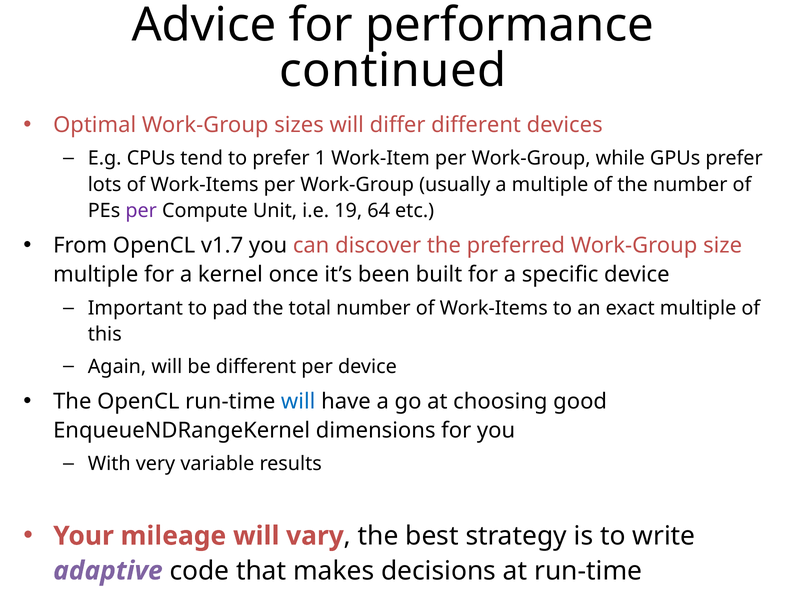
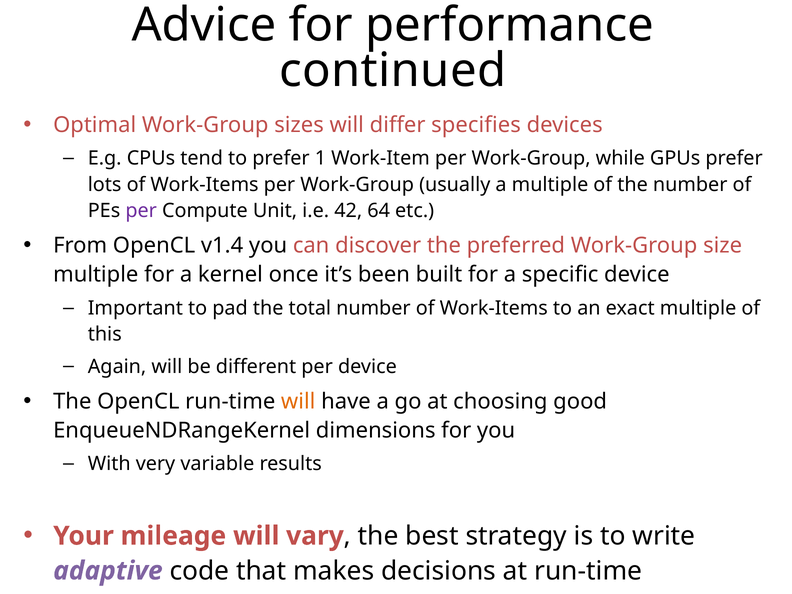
differ different: different -> specifies (476, 125)
19: 19 -> 42 (348, 211)
v1.7: v1.7 -> v1.4 (222, 246)
will colour: blue -> orange (298, 401)
